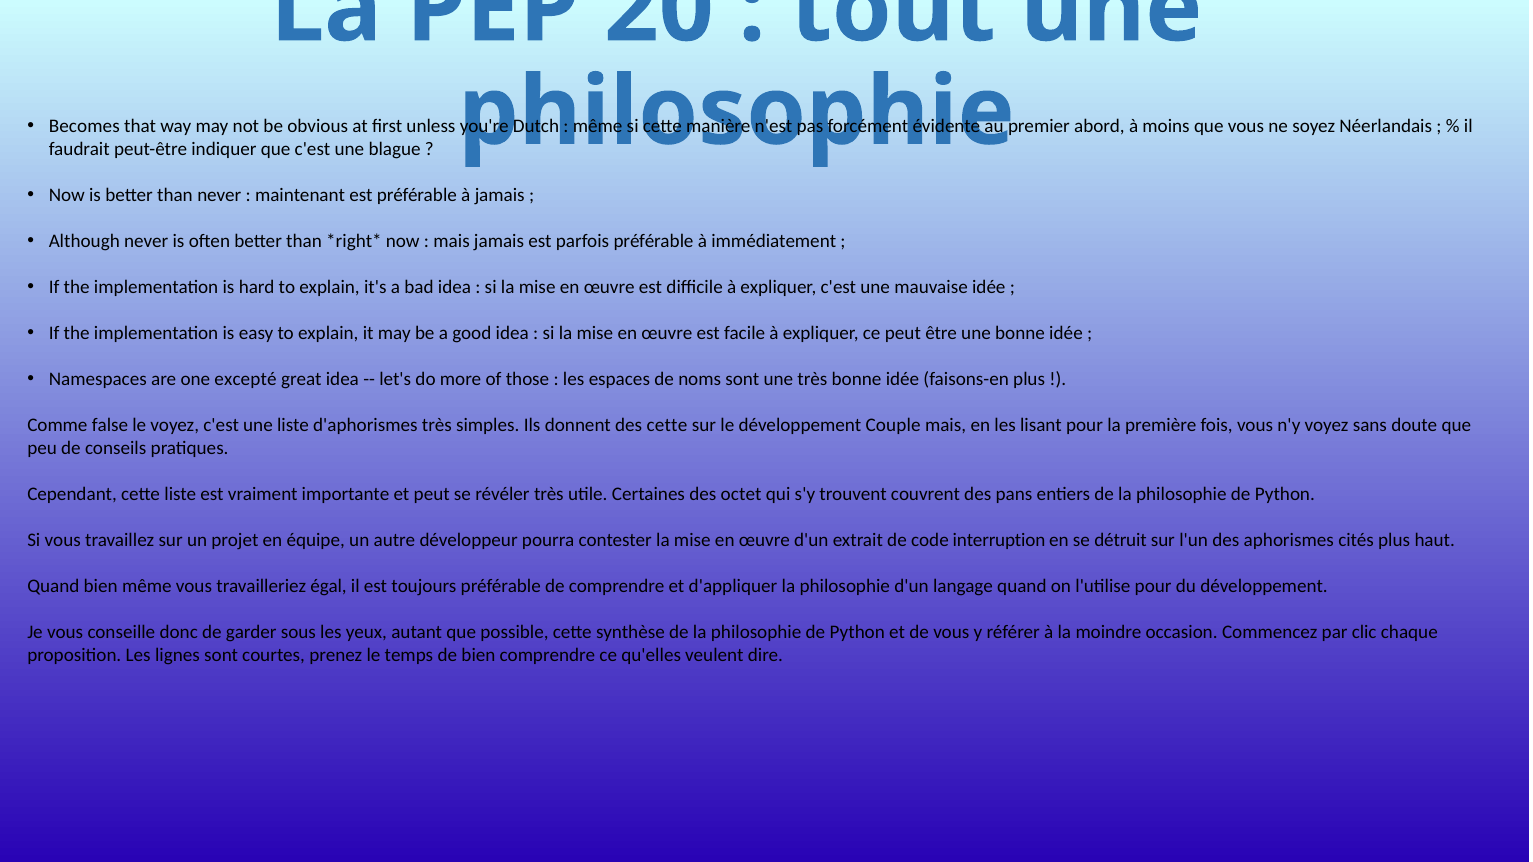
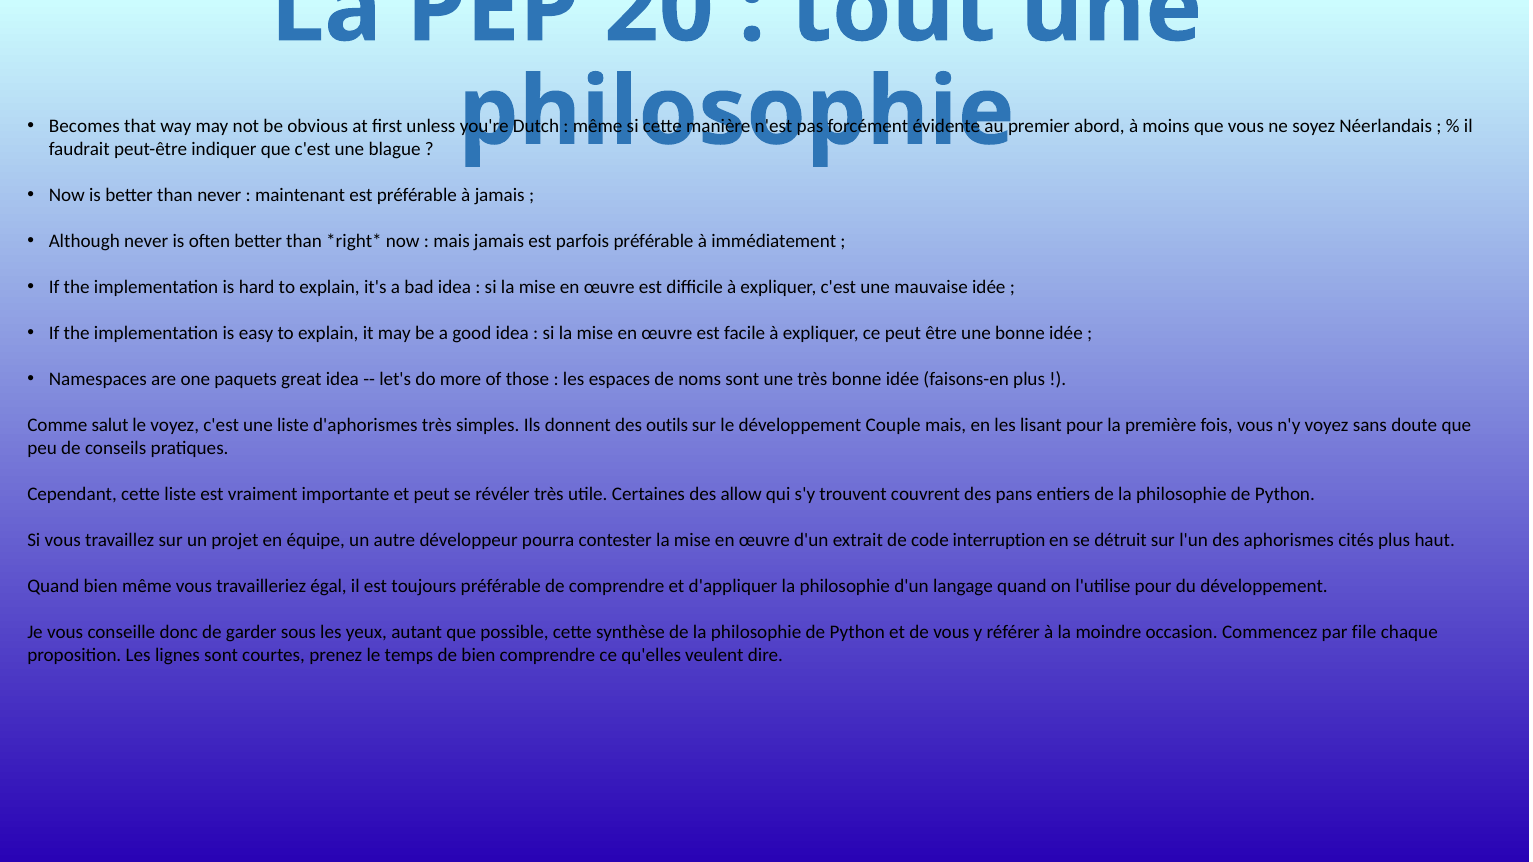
excepté: excepté -> paquets (246, 379)
false: false -> salut (110, 425)
des cette: cette -> outils (667, 425)
octet: octet -> allow (741, 494)
clic: clic -> file (1364, 632)
